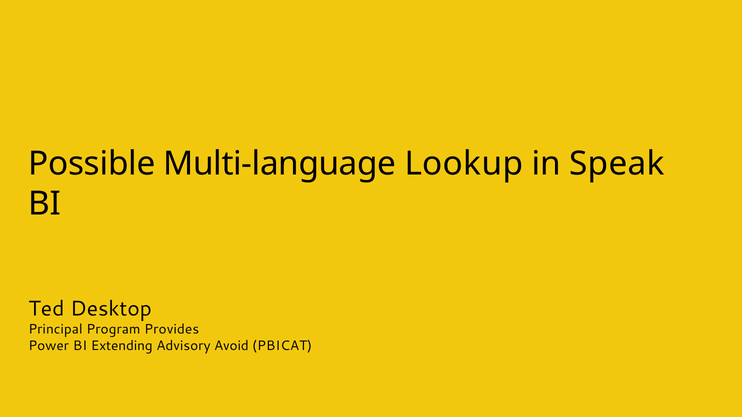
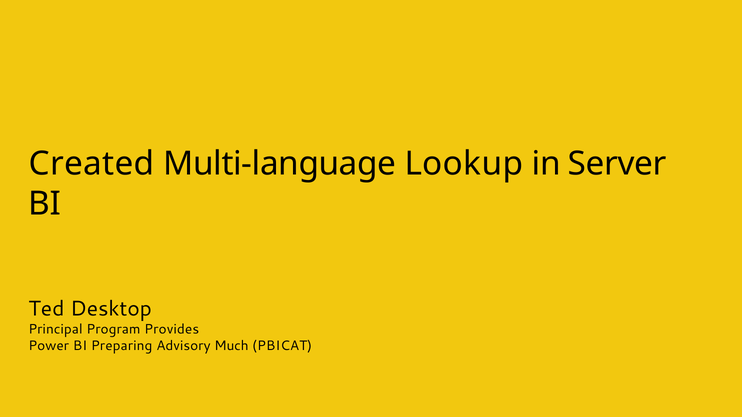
Possible: Possible -> Created (92, 164)
Speak: Speak -> Server (617, 164)
Extending: Extending -> Preparing (122, 346)
Avoid: Avoid -> Much (231, 346)
